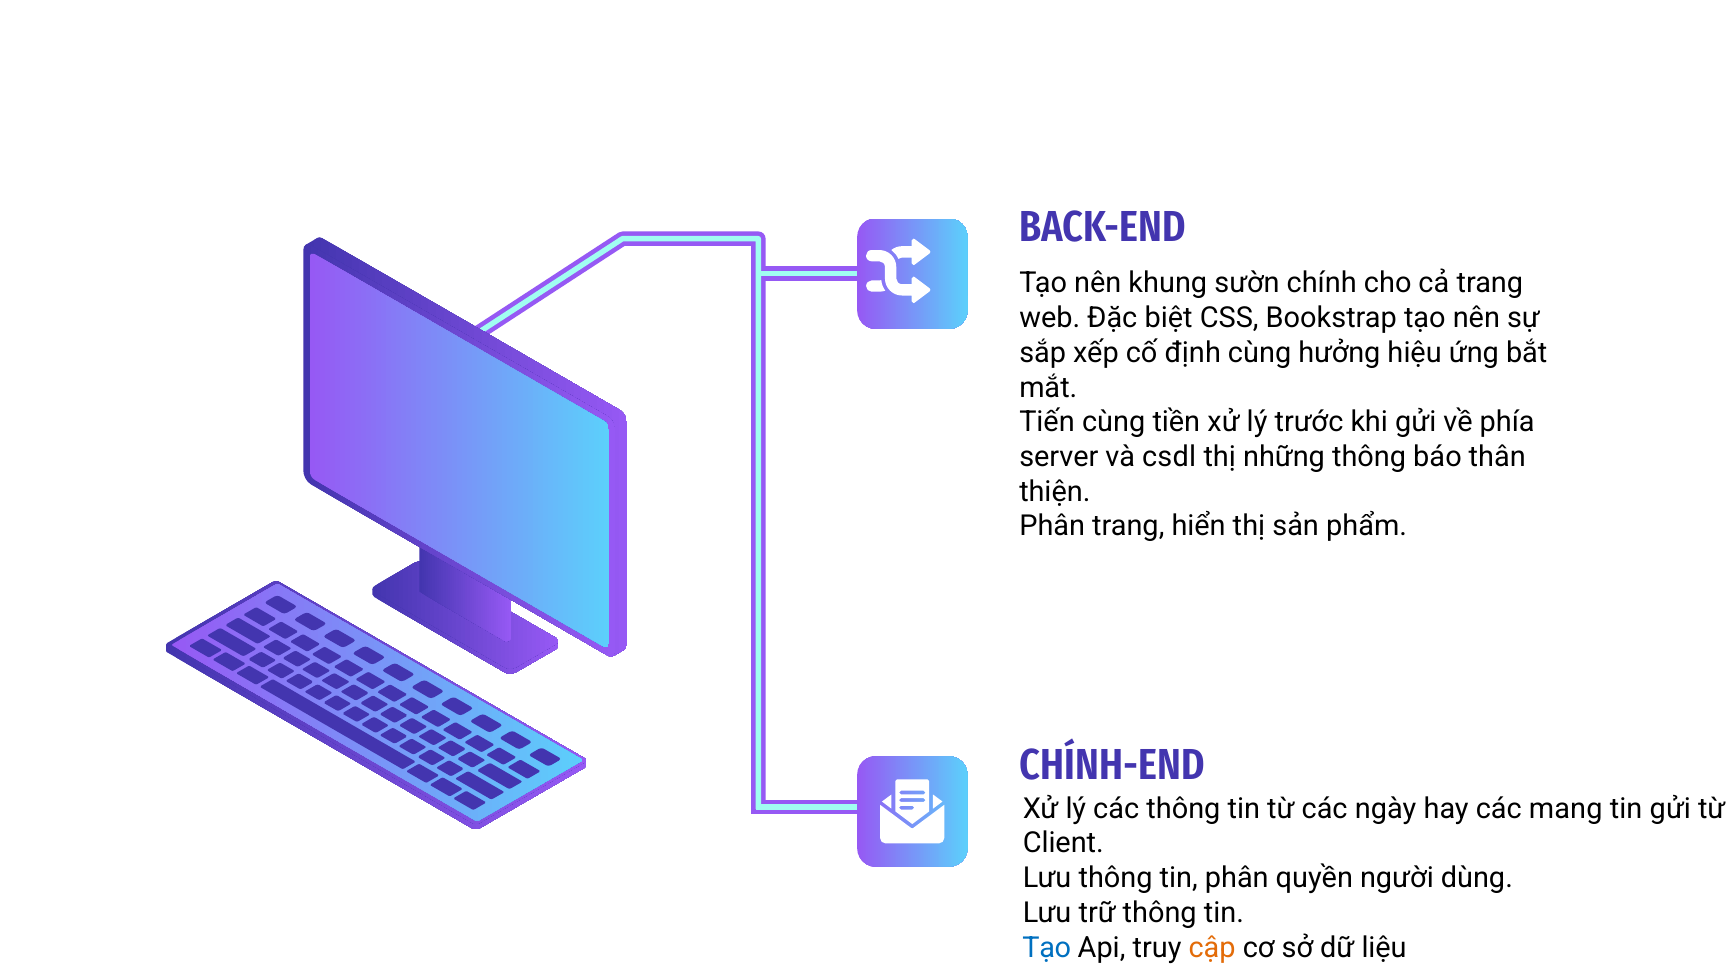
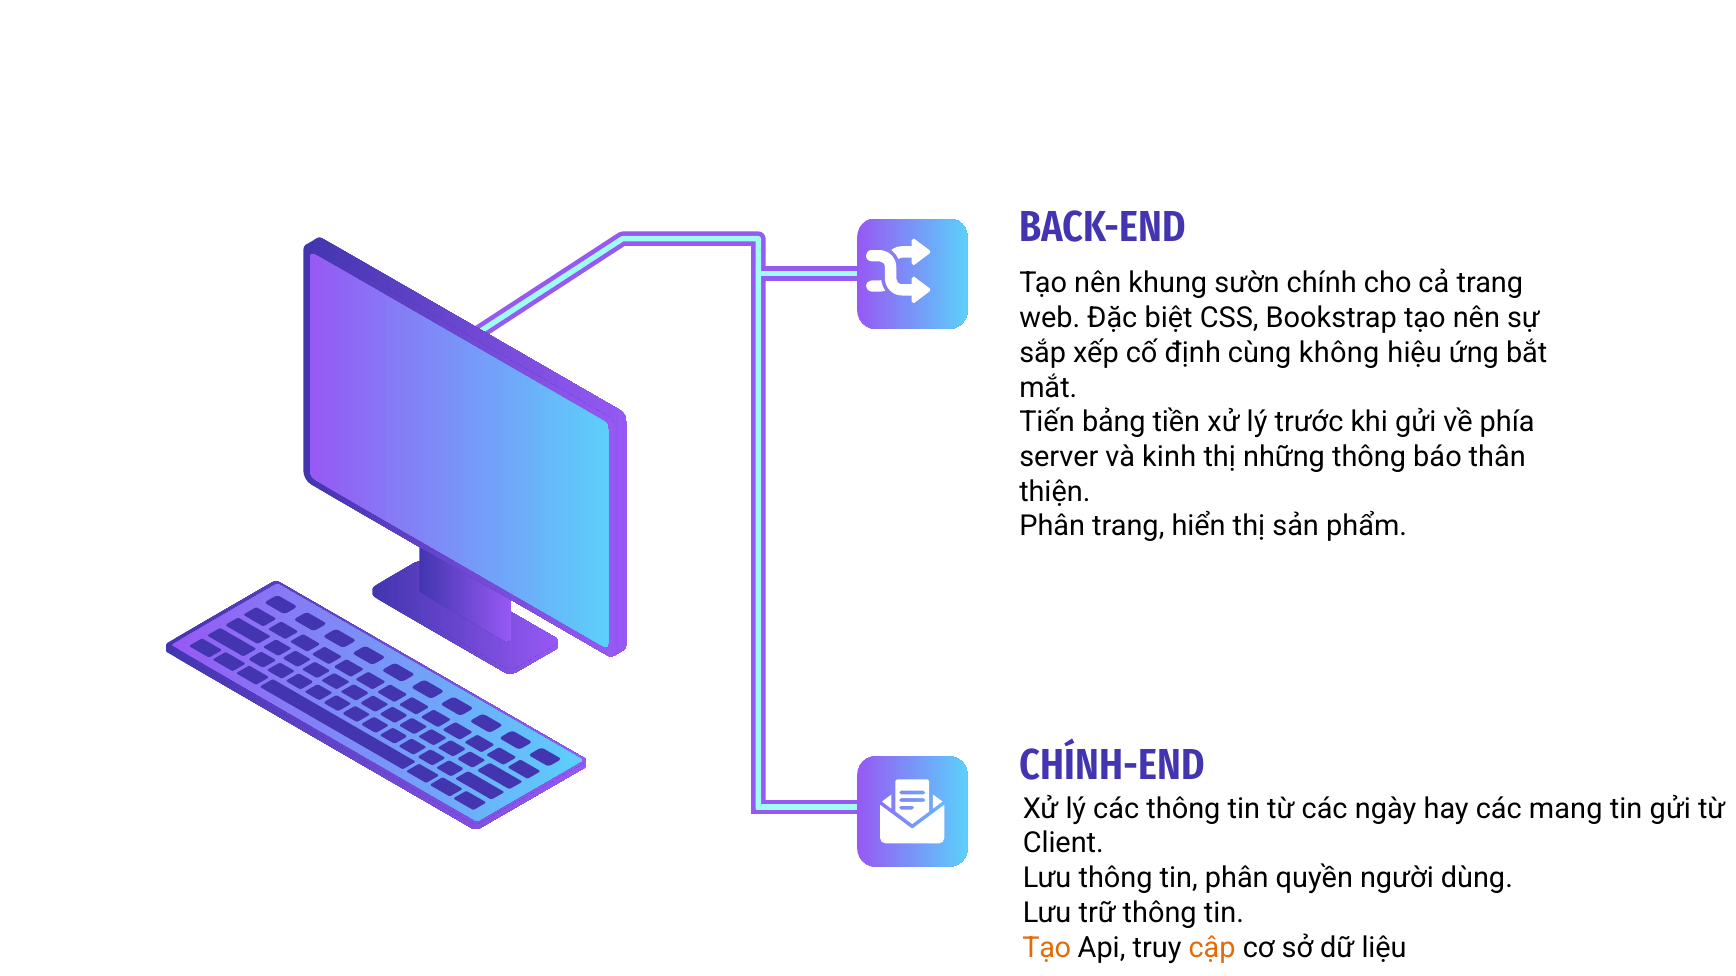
hưởng: hưởng -> không (1339, 353)
Tiến cùng: cùng -> bảng (1114, 422)
csdl: csdl -> kinh (1169, 457)
Tạo colour: blue -> orange (1047, 948)
